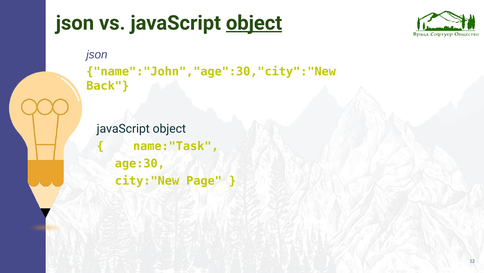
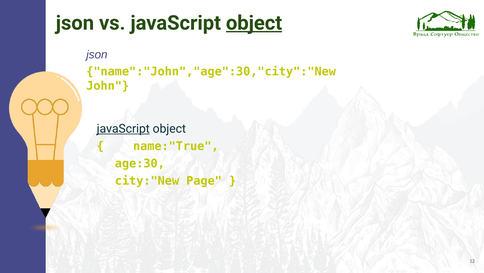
Back: Back -> John (108, 86)
javaScript underline: none -> present (123, 129)
name:"Task: name:"Task -> name:"True (176, 146)
